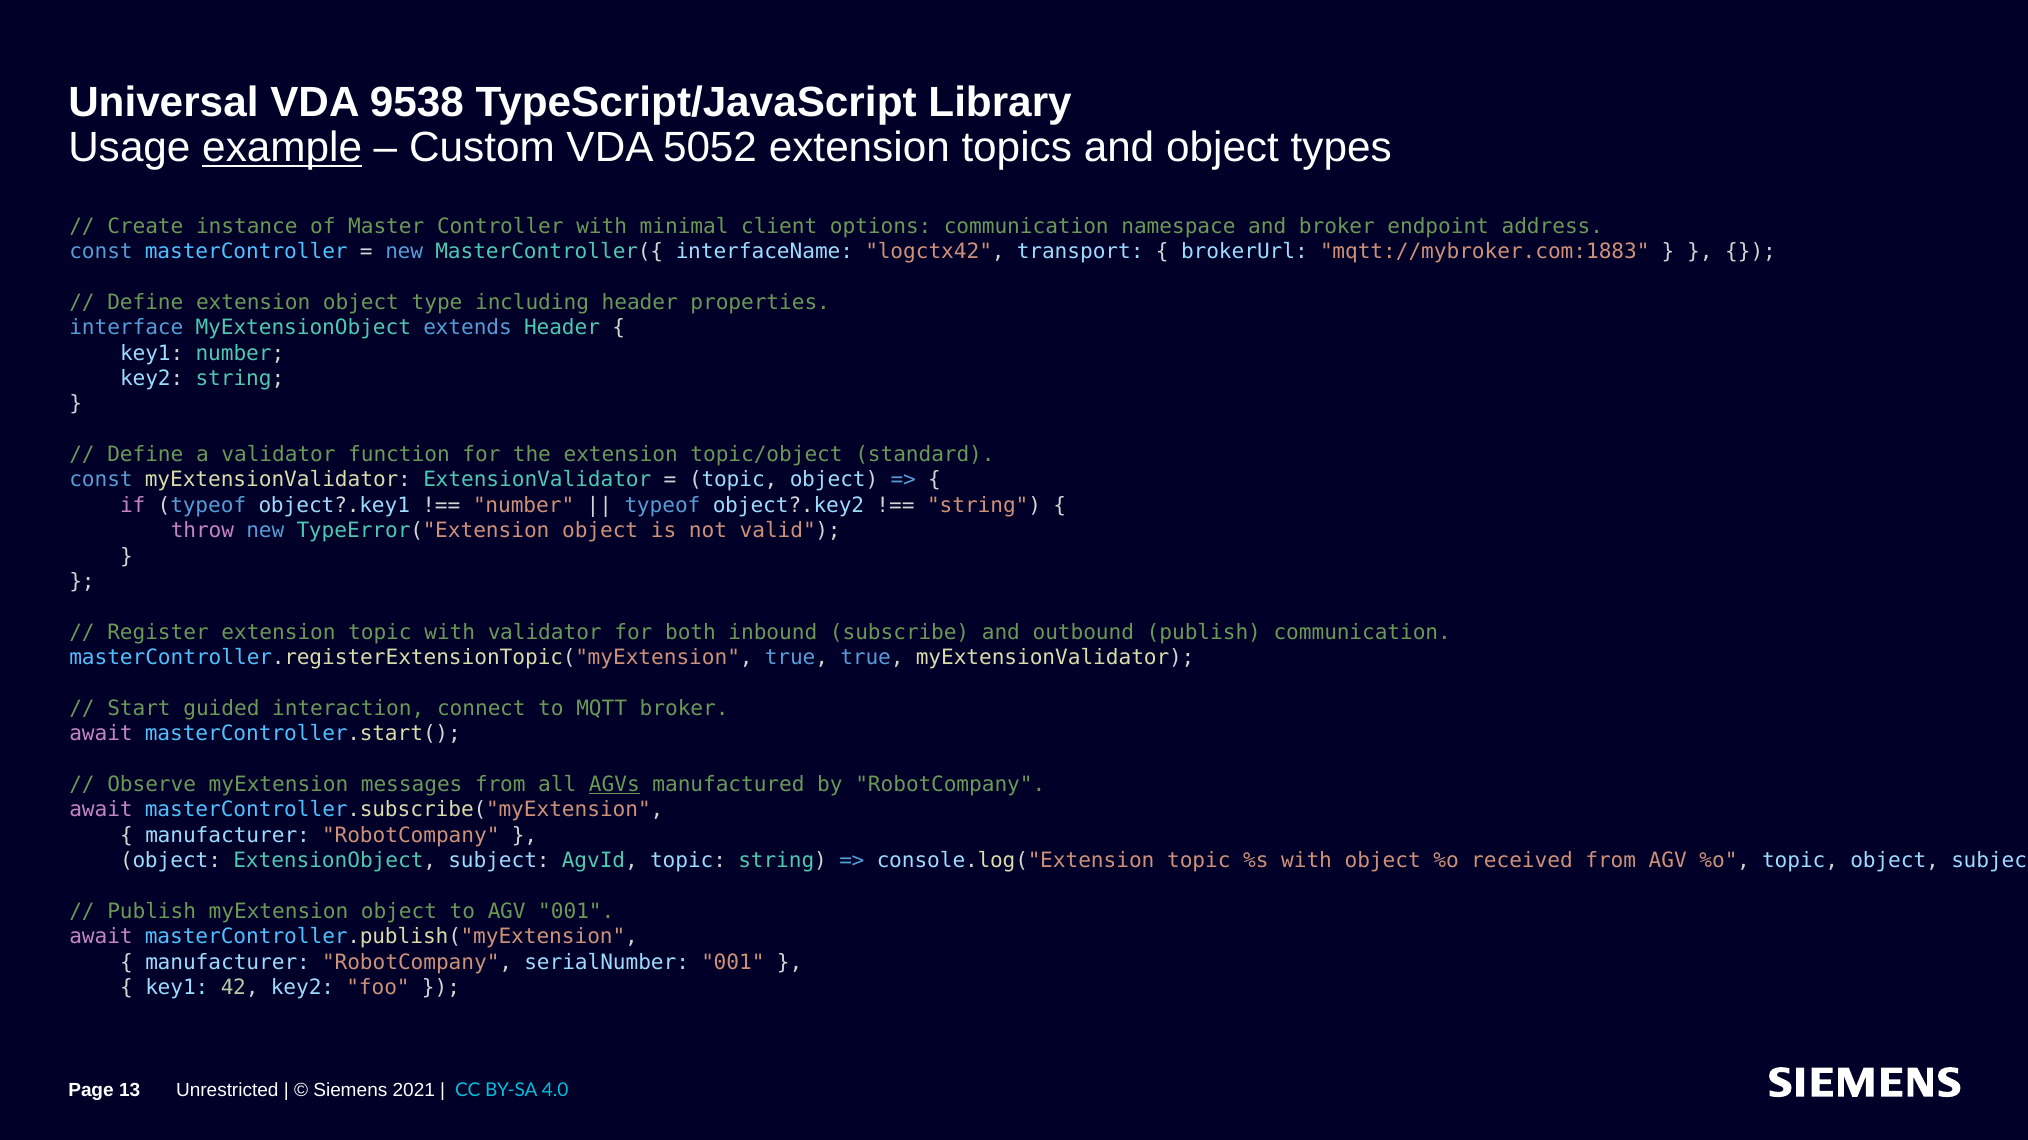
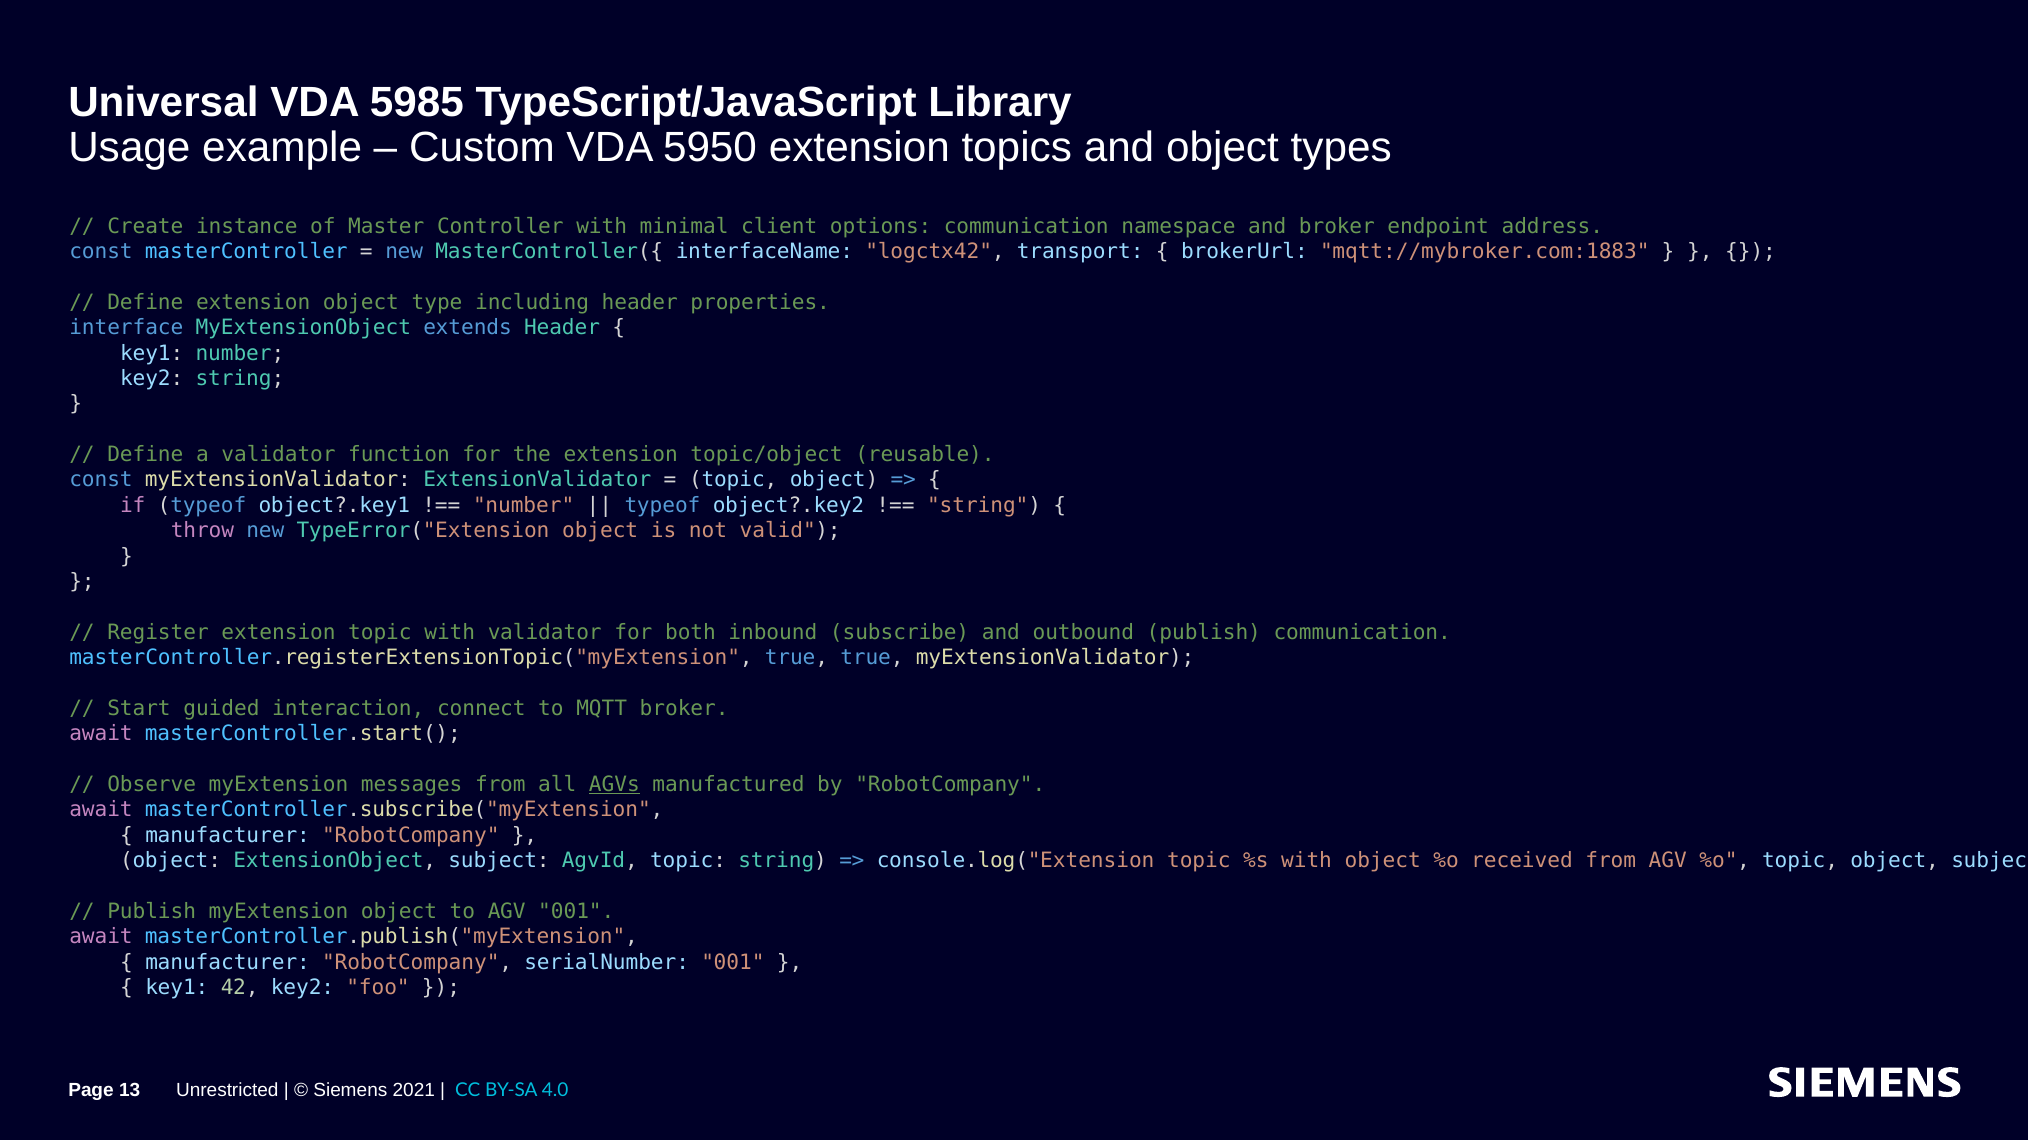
9538: 9538 -> 5985 (417, 102)
example underline: present -> none (282, 148)
5052: 5052 -> 5950 (710, 148)
standard: standard -> reusable (925, 455)
